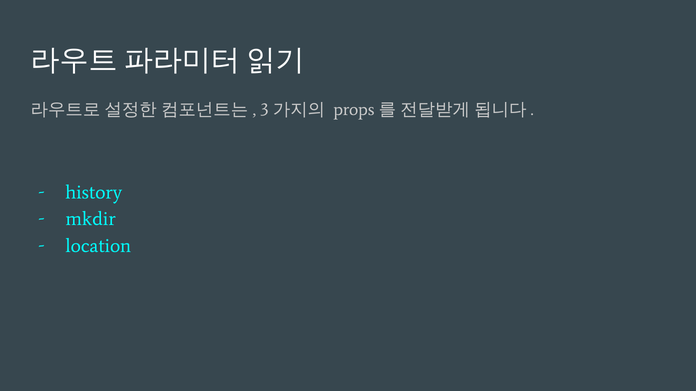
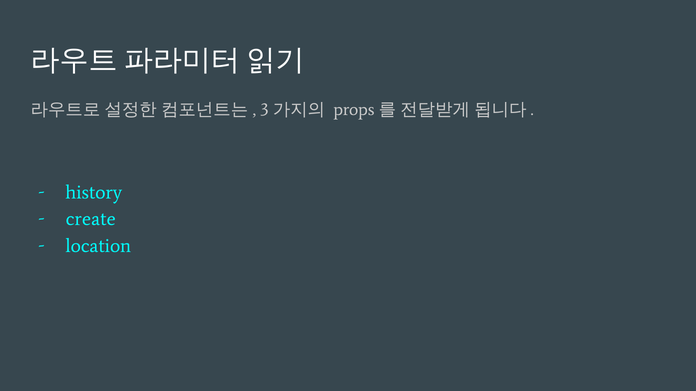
mkdir: mkdir -> create (91, 219)
